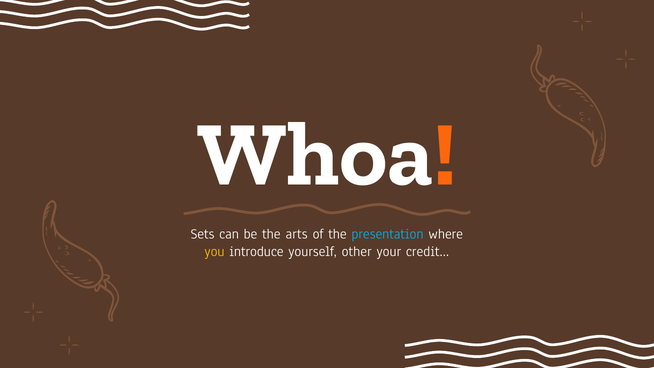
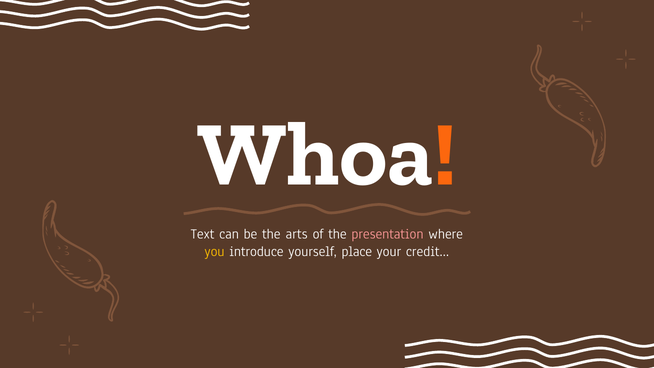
Sets: Sets -> Text (203, 234)
presentation colour: light blue -> pink (387, 234)
other: other -> place (357, 251)
